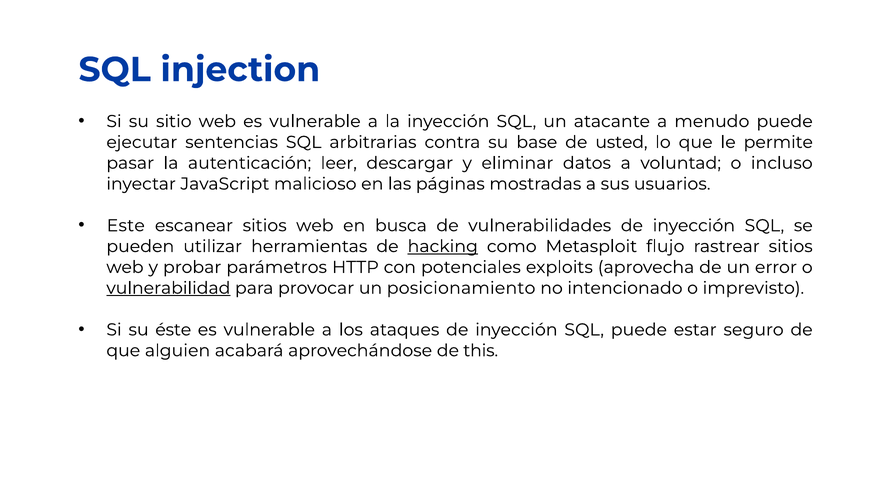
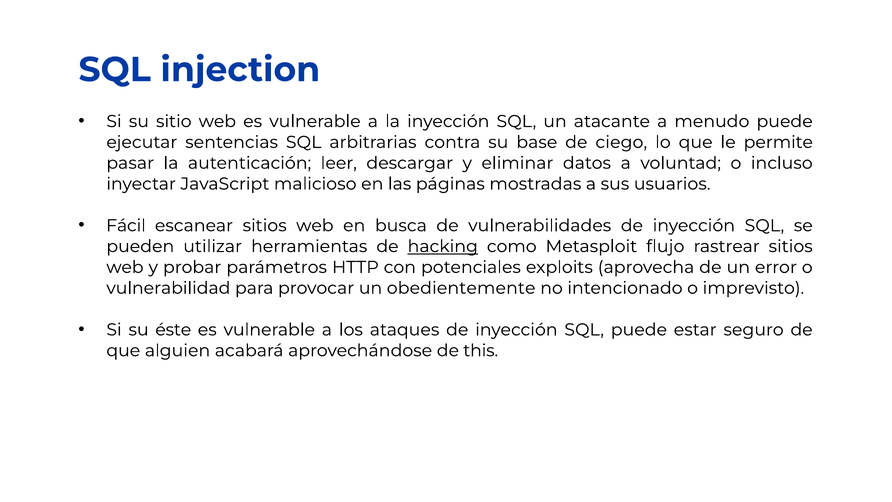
usted: usted -> ciego (621, 142)
Este: Este -> Fácil (126, 225)
vulnerabilidad underline: present -> none (168, 288)
posicionamiento: posicionamiento -> obedientemente (461, 288)
